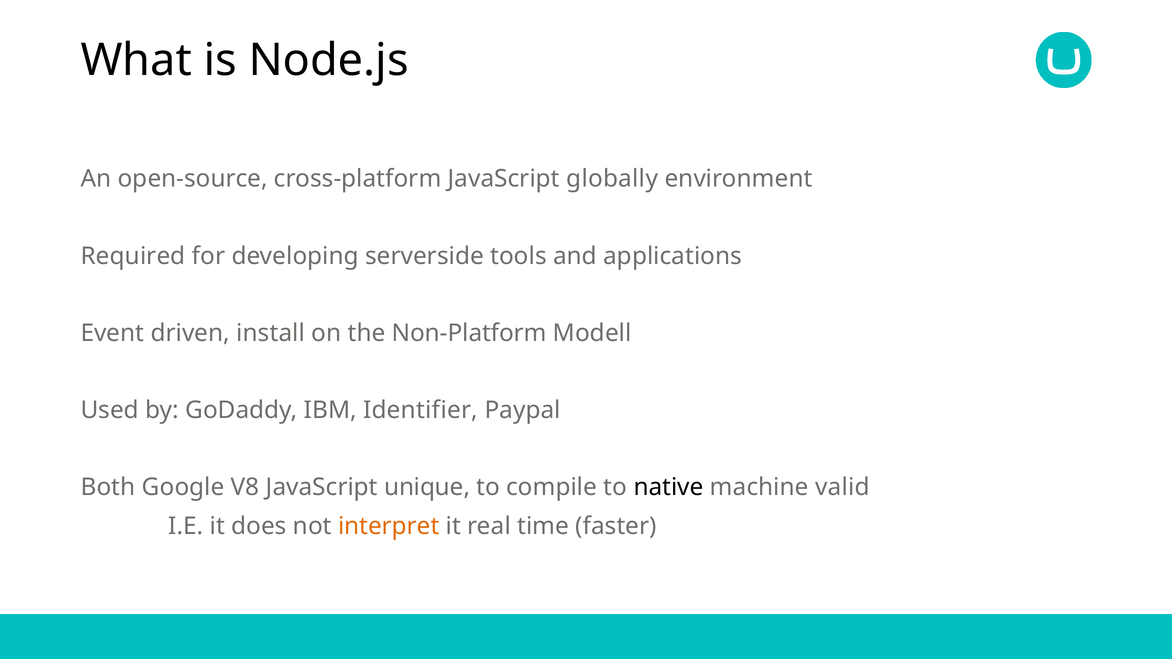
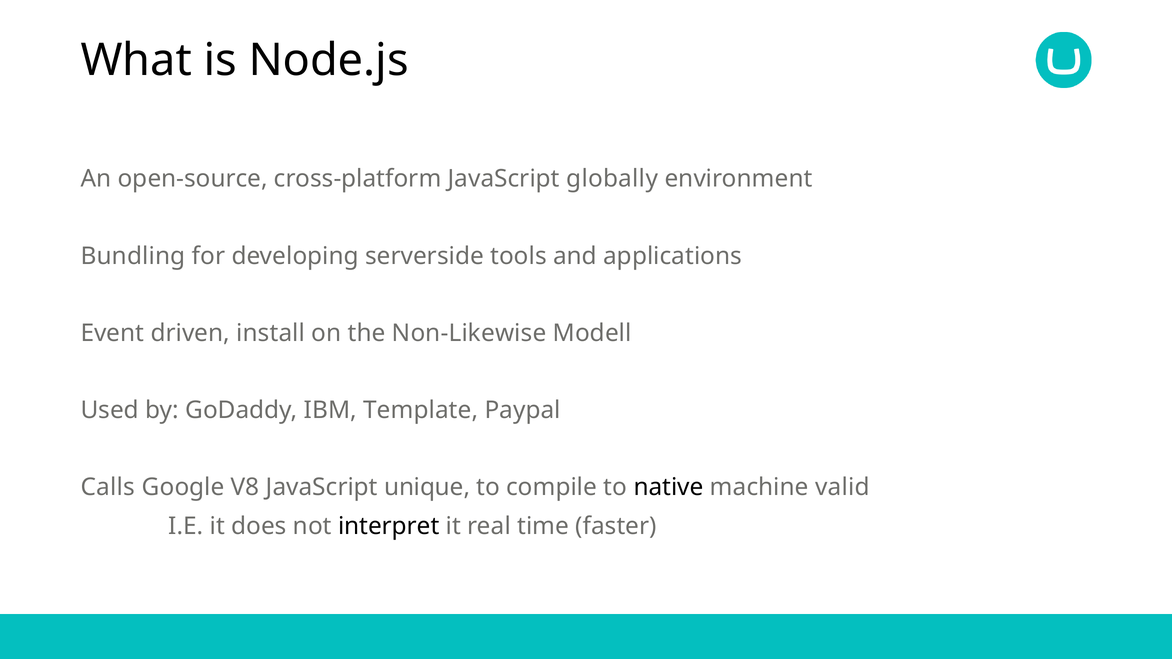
Required: Required -> Bundling (133, 256)
Non-Platform: Non-Platform -> Non-Likewise (469, 333)
Identifier: Identifier -> Template (421, 410)
Both: Both -> Calls (108, 488)
interpret colour: orange -> black (389, 526)
